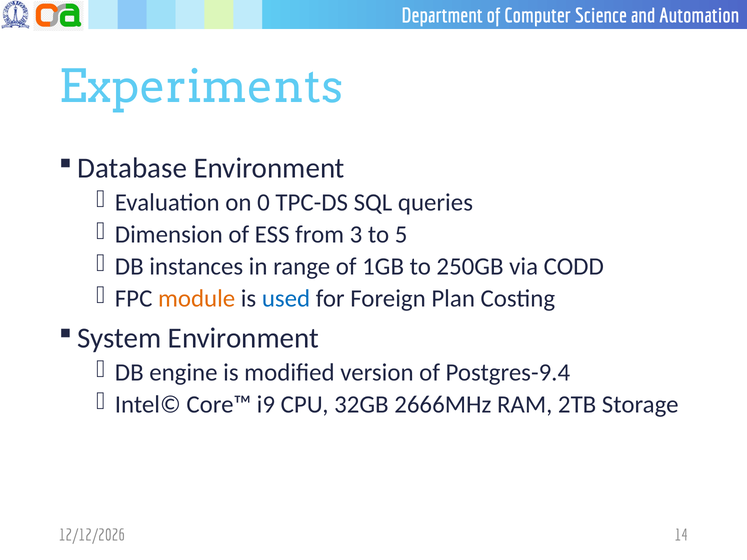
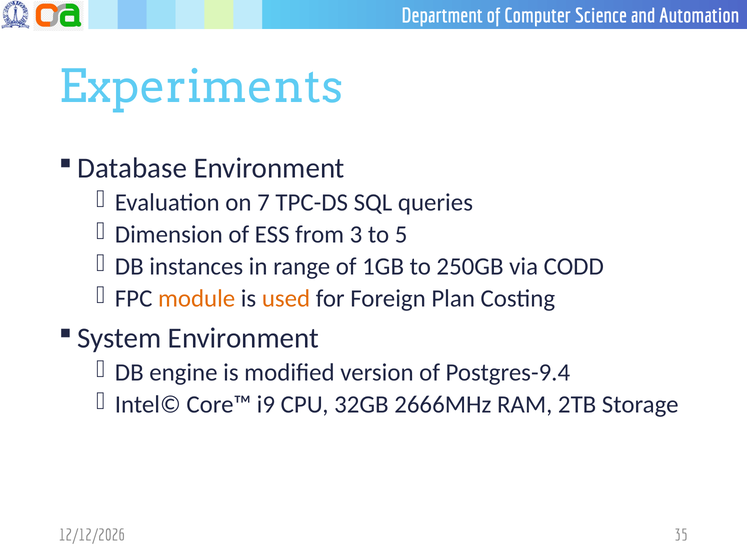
0: 0 -> 7 (264, 203)
used colour: blue -> orange (286, 299)
14: 14 -> 35 (681, 535)
